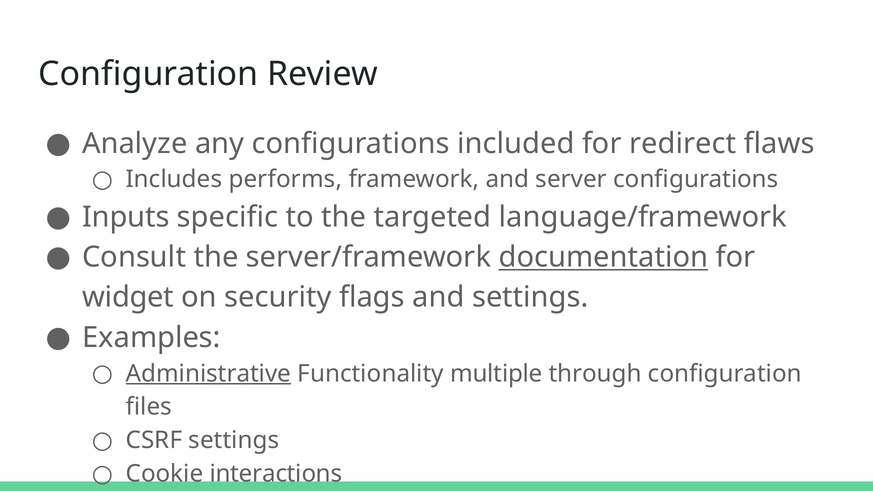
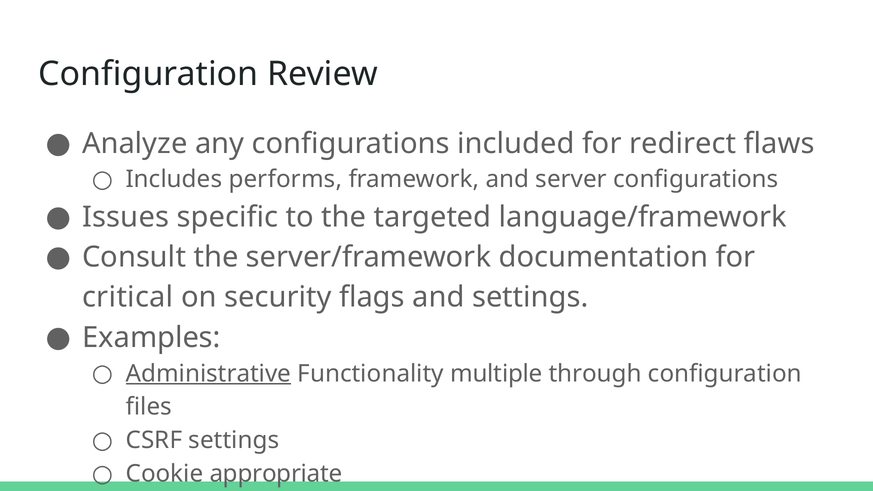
Inputs: Inputs -> Issues (126, 217)
documentation underline: present -> none (603, 257)
widget: widget -> critical (128, 297)
interactions: interactions -> appropriate (276, 474)
